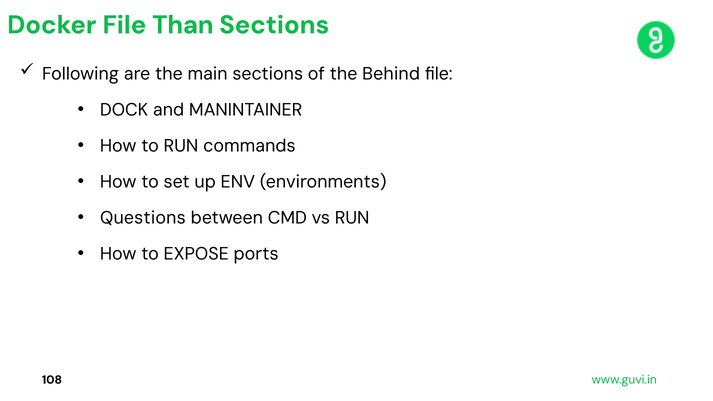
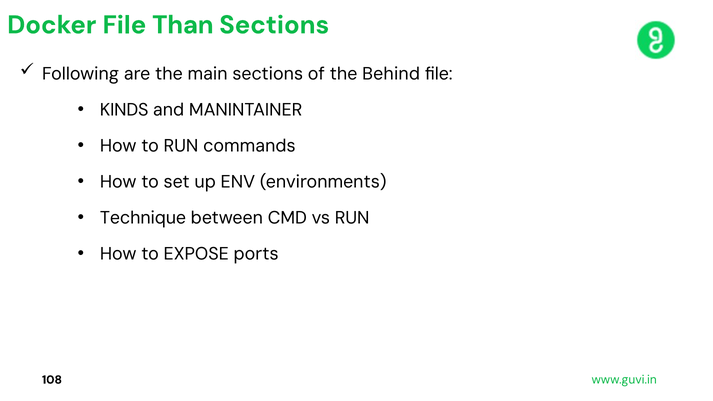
DOCK: DOCK -> KINDS (124, 110)
Questions: Questions -> Technique (143, 218)
